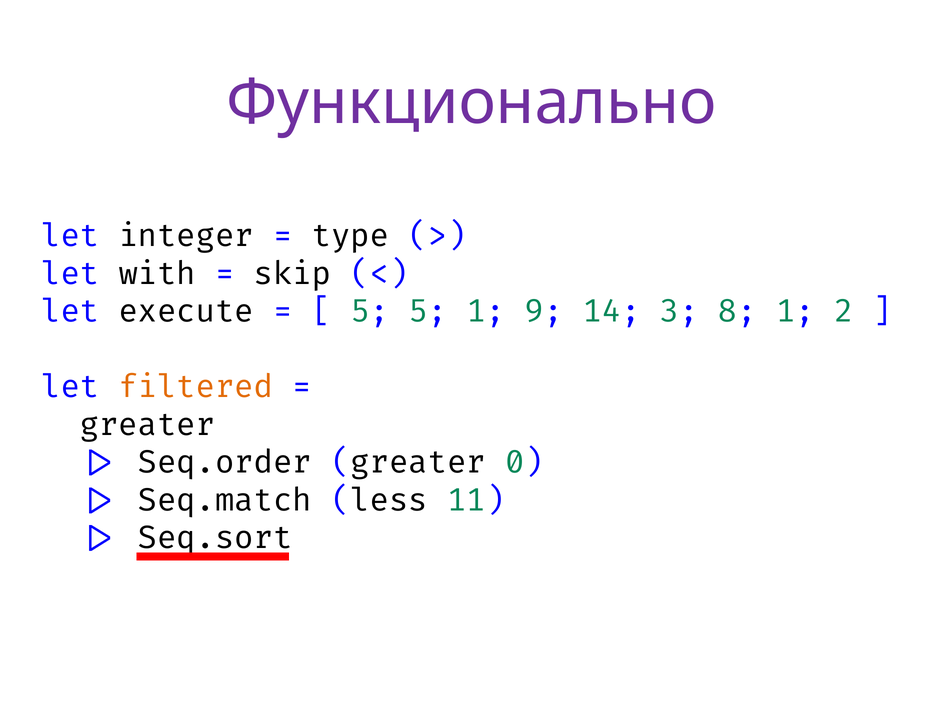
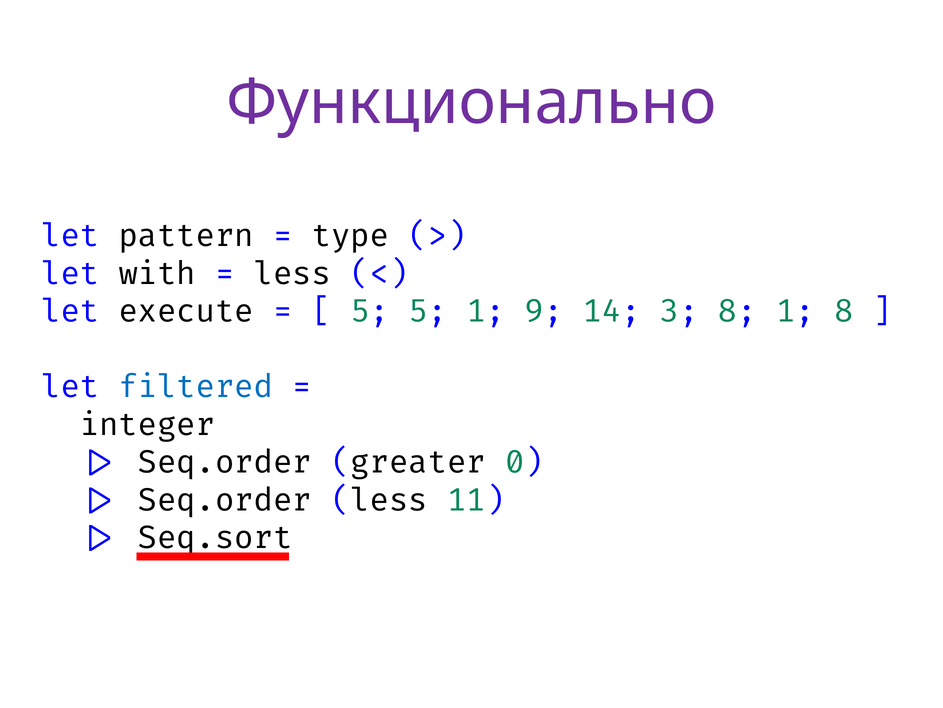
integer: integer -> pattern (186, 236)
skip: skip -> less (292, 273)
1 2: 2 -> 8 (844, 311)
filtered colour: orange -> blue (196, 387)
greater: greater -> integer (147, 424)
Seq.match: Seq.match -> Seq.order (225, 500)
